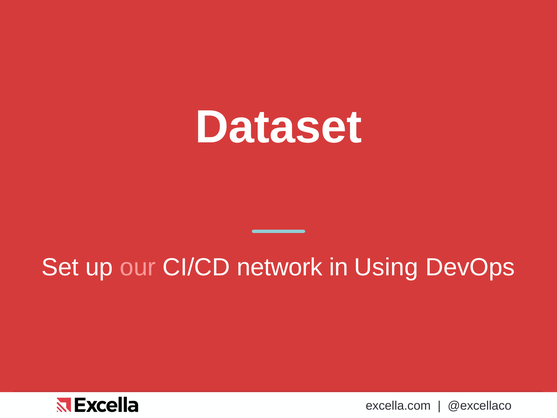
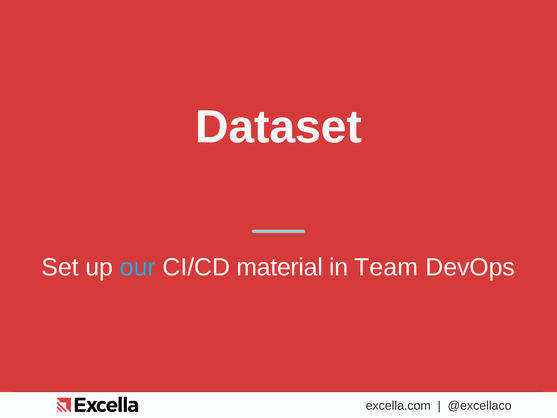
our colour: pink -> light blue (138, 267)
network: network -> material (280, 267)
Using: Using -> Team (386, 267)
